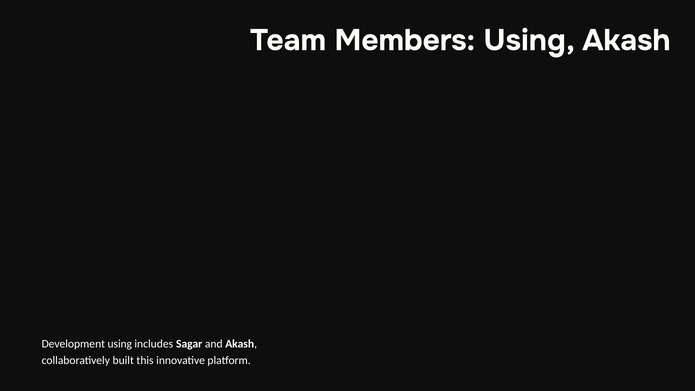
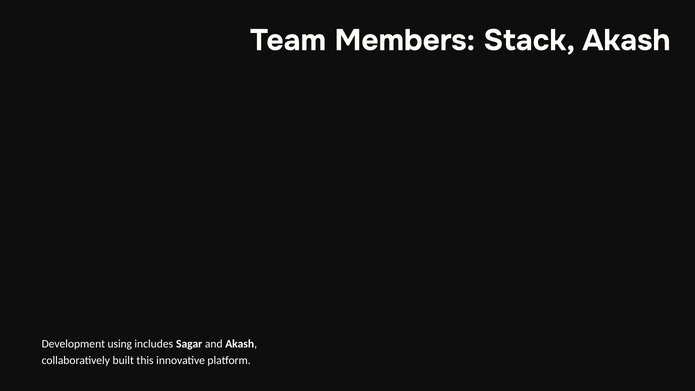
Members Using: Using -> Stack (529, 40)
